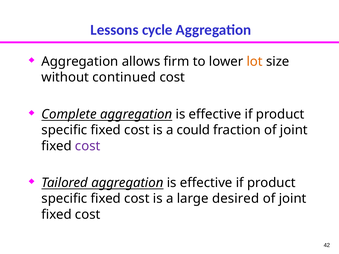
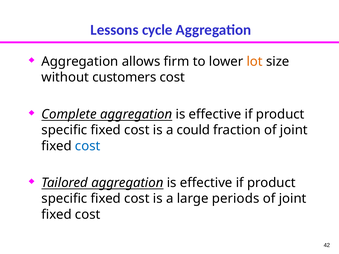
continued: continued -> customers (124, 77)
cost colour: purple -> blue (88, 146)
desired: desired -> periods (236, 199)
